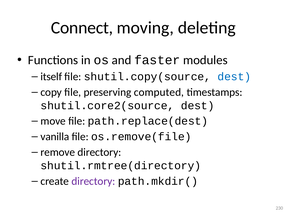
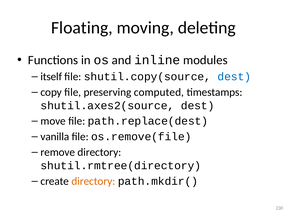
Connect: Connect -> Floating (82, 28)
faster: faster -> inline (157, 60)
shutil.core2(source: shutil.core2(source -> shutil.axes2(source (107, 106)
directory colour: purple -> orange (93, 181)
